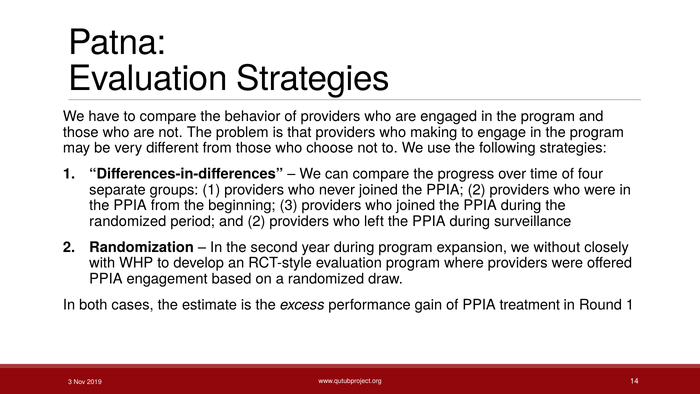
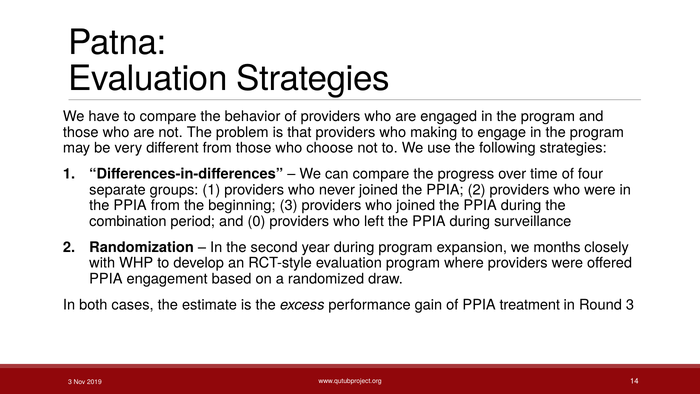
randomized: randomized -> combination (128, 221)
and 2: 2 -> 0 (256, 221)
without: without -> months (557, 247)
Round 1: 1 -> 3 (630, 305)
